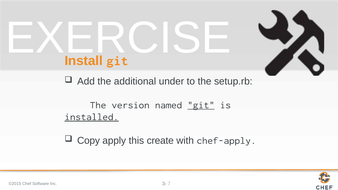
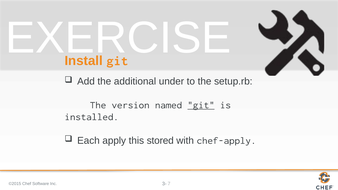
installed underline: present -> none (92, 117)
Copy: Copy -> Each (88, 141)
create: create -> stored (160, 141)
